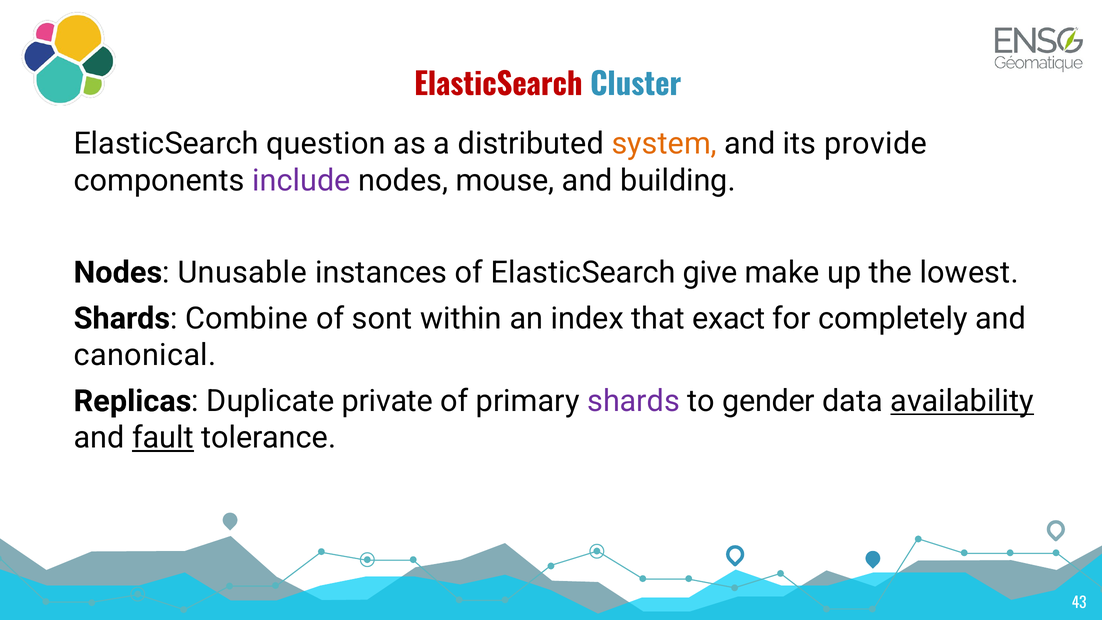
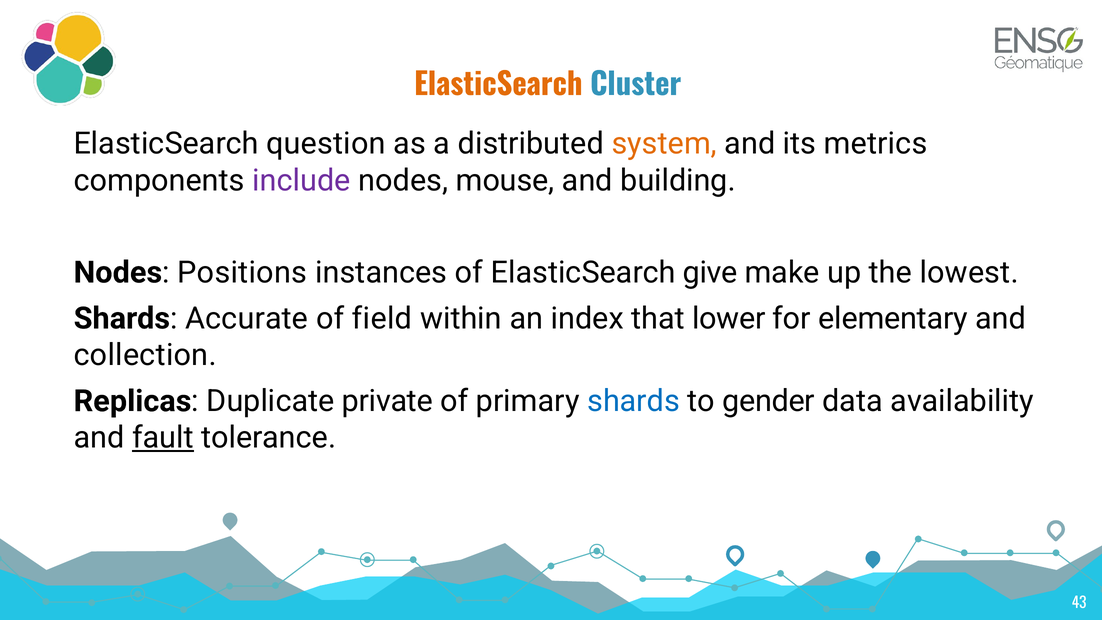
ElasticSearch colour: red -> orange (498, 85)
provide: provide -> metrics (876, 144)
Unusable: Unusable -> Positions (242, 272)
Combine: Combine -> Accurate (247, 318)
sont: sont -> field (382, 318)
exact: exact -> lower (729, 318)
completely: completely -> elementary (893, 318)
canonical: canonical -> collection (145, 355)
shards colour: purple -> blue (634, 401)
availability underline: present -> none (962, 401)
